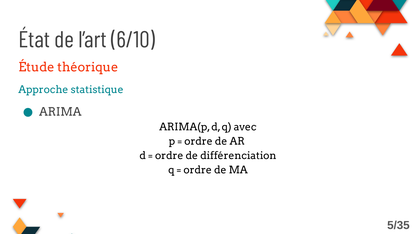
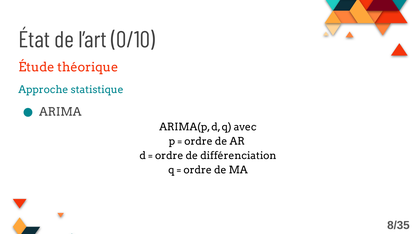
6/10: 6/10 -> 0/10 (133, 40)
5/35: 5/35 -> 8/35 (398, 225)
